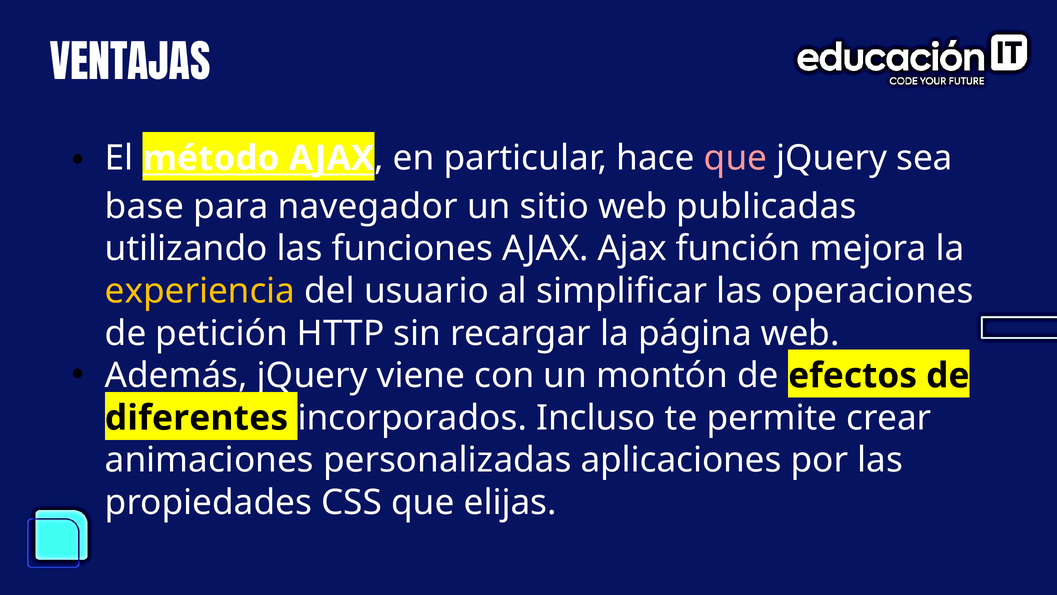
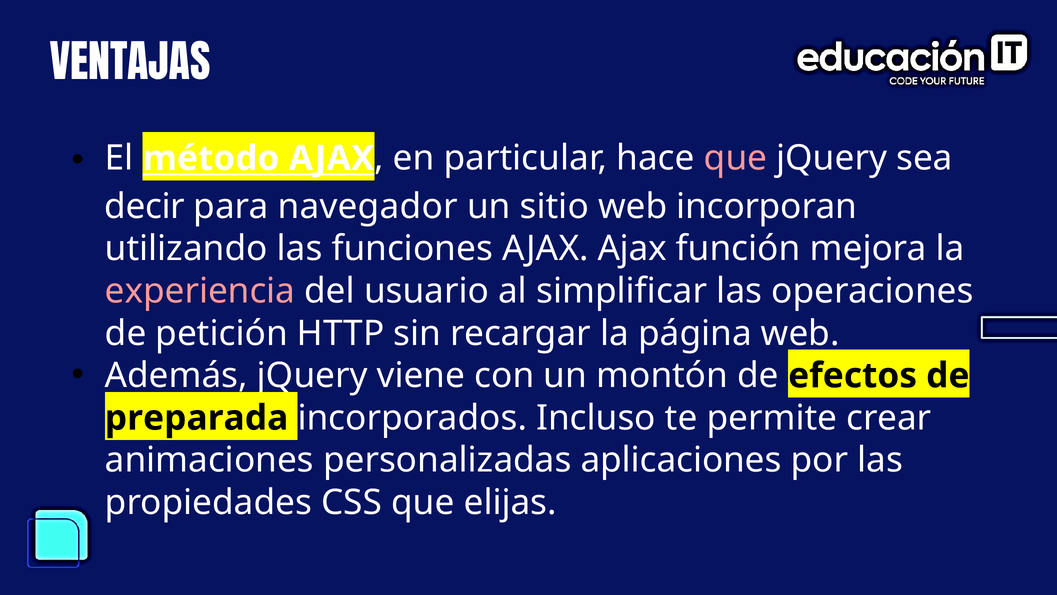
base: base -> decir (145, 206)
publicadas: publicadas -> incorporan (767, 206)
experiencia colour: yellow -> pink (200, 291)
diferentes: diferentes -> preparada (197, 418)
